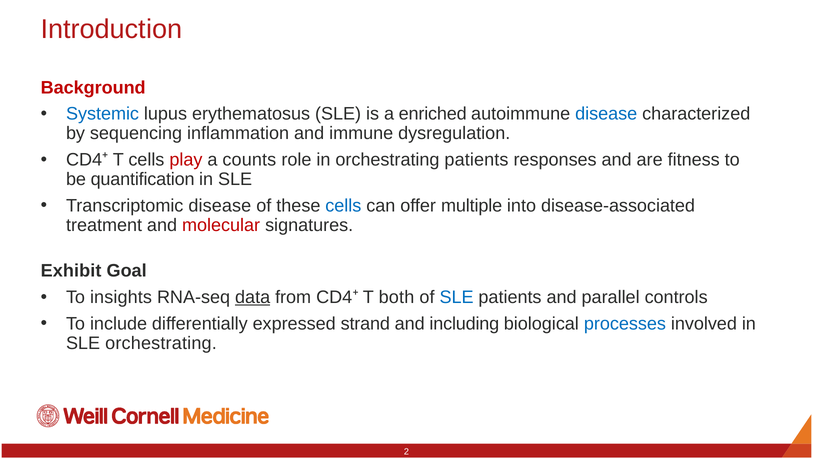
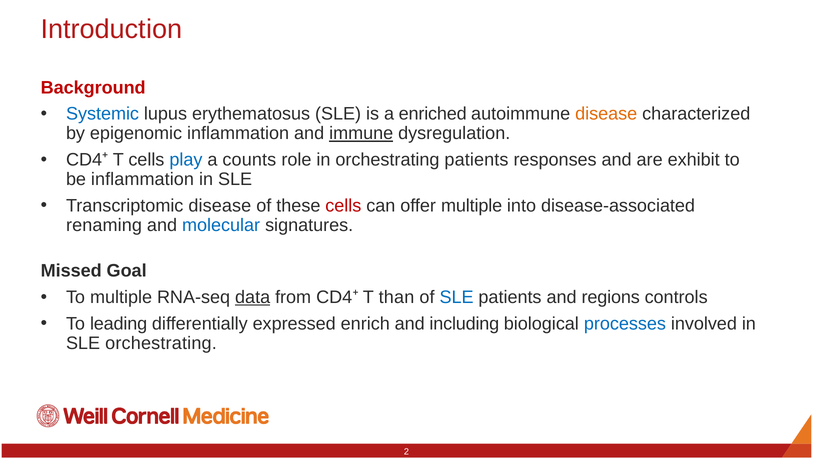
disease colour: blue -> orange (606, 114)
sequencing: sequencing -> epigenomic (136, 133)
immune underline: none -> present (361, 133)
play colour: red -> blue (186, 160)
fitness: fitness -> exhibit (694, 160)
be quantification: quantification -> inflammation (142, 179)
cells colour: blue -> red (343, 205)
treatment: treatment -> renaming (104, 225)
molecular colour: red -> blue (221, 225)
Exhibit: Exhibit -> Missed (71, 271)
To insights: insights -> multiple (121, 297)
both: both -> than (396, 297)
parallel: parallel -> regions (611, 297)
include: include -> leading (119, 323)
strand: strand -> enrich (365, 323)
